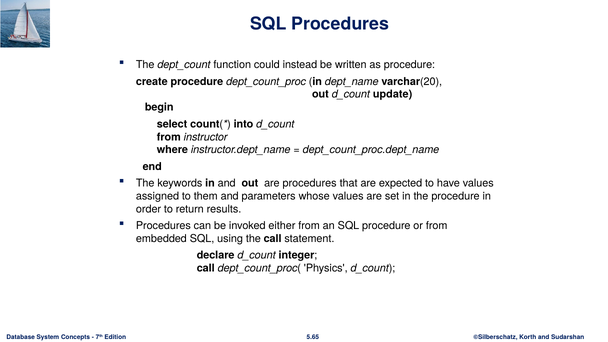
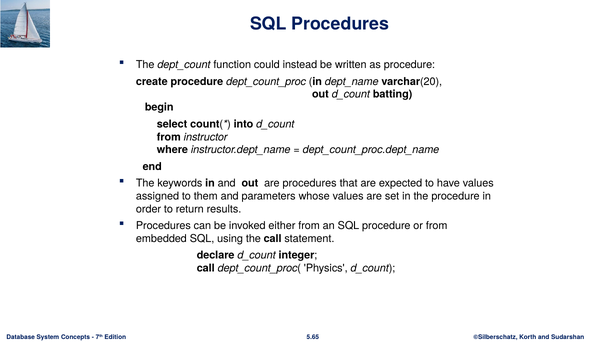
update: update -> batting (393, 94)
